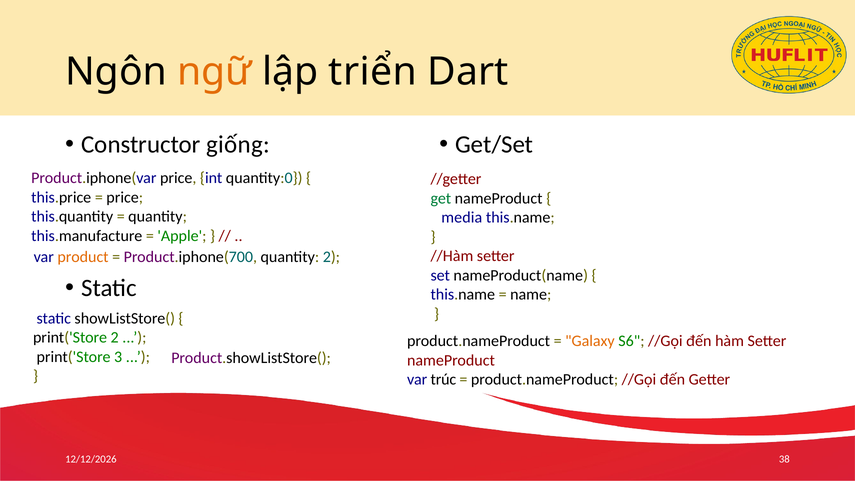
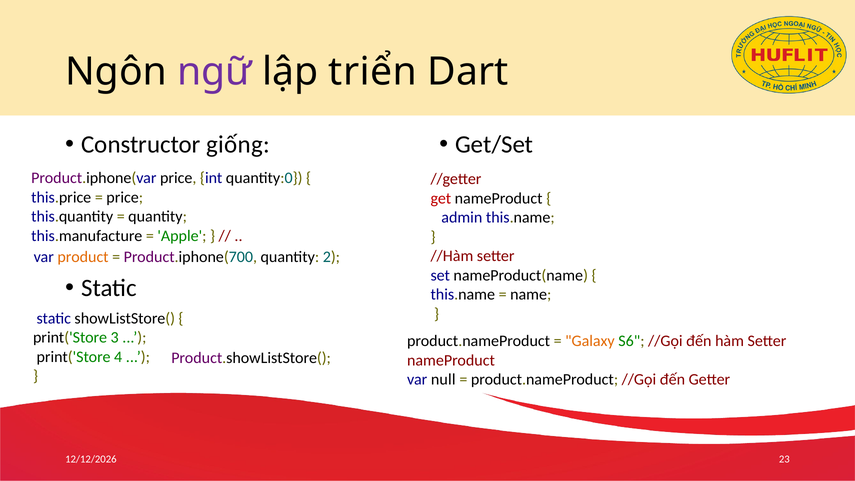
ngữ colour: orange -> purple (214, 72)
get colour: green -> red (441, 198)
media: media -> admin (462, 218)
print('Store 2: 2 -> 3 (115, 337)
3: 3 -> 4 (118, 357)
trúc: trúc -> null (443, 380)
38: 38 -> 23 (784, 459)
